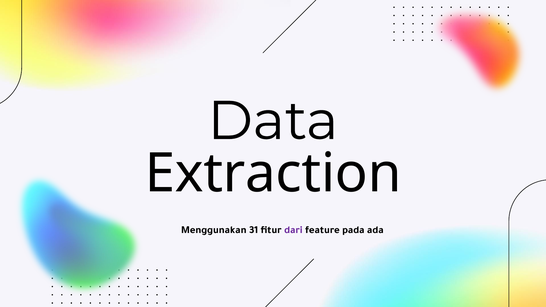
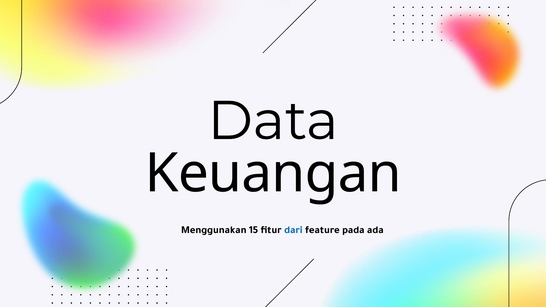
Extraction: Extraction -> Keuangan (273, 173)
31: 31 -> 15 (254, 230)
dari colour: purple -> blue (293, 230)
